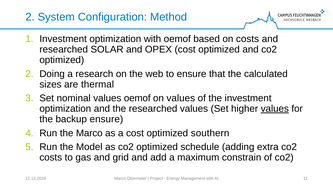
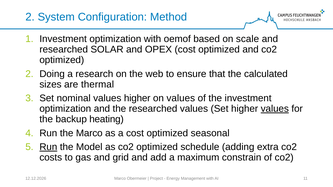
on costs: costs -> scale (248, 39)
values oemof: oemof -> higher (137, 98)
backup ensure: ensure -> heating (107, 119)
southern: southern -> seasonal (210, 133)
Run underline: none -> present (48, 147)
